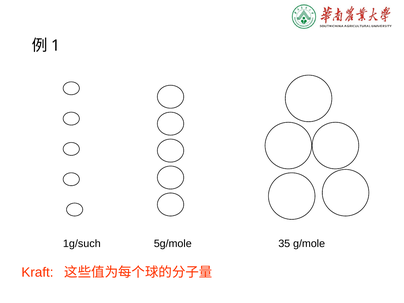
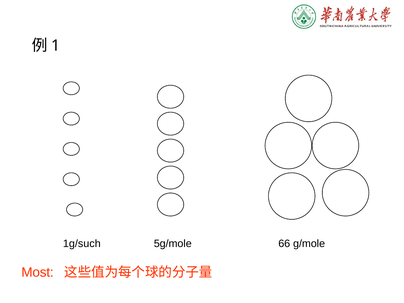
35: 35 -> 66 (284, 244)
Kraft: Kraft -> Most (38, 272)
